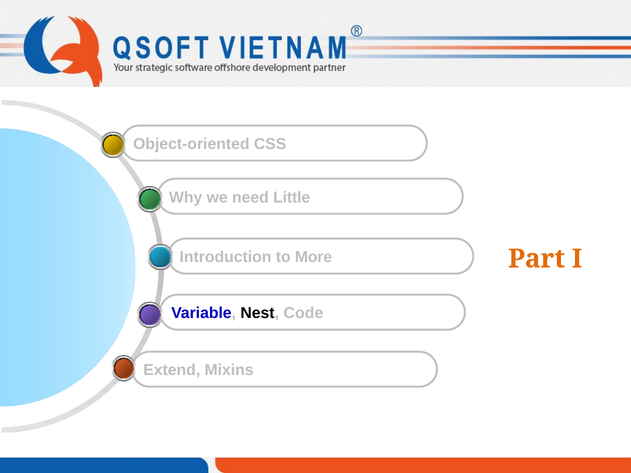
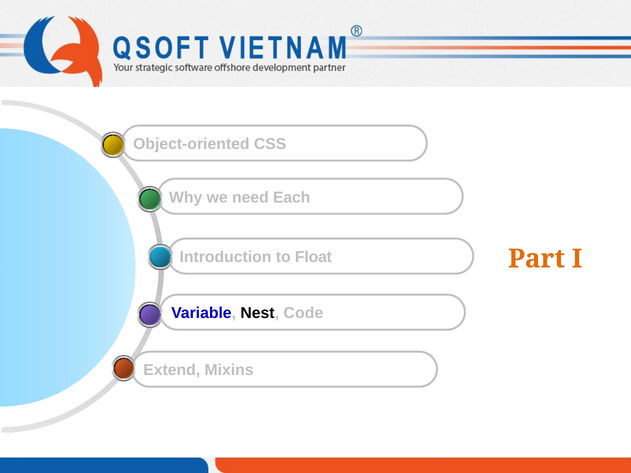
Little: Little -> Each (292, 197)
More: More -> Float (313, 257)
